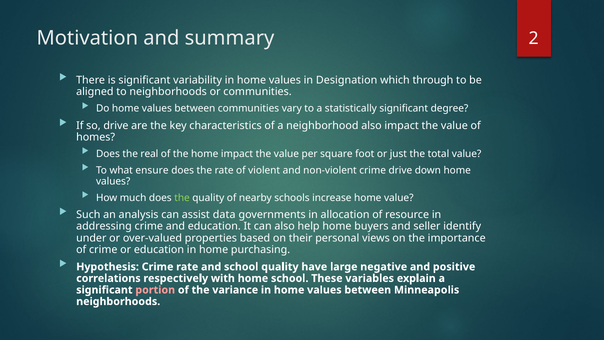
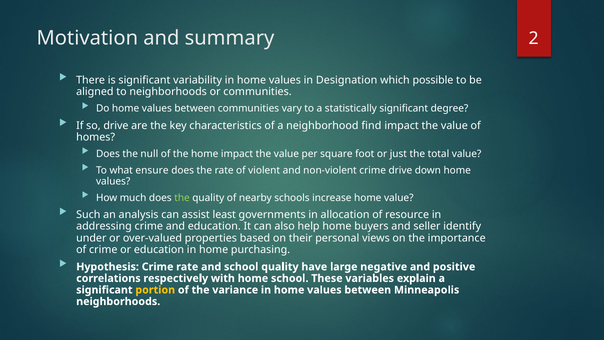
through: through -> possible (433, 80)
neighborhood also: also -> find (371, 126)
real: real -> null (149, 154)
data: data -> least (224, 215)
portion colour: pink -> yellow (155, 290)
